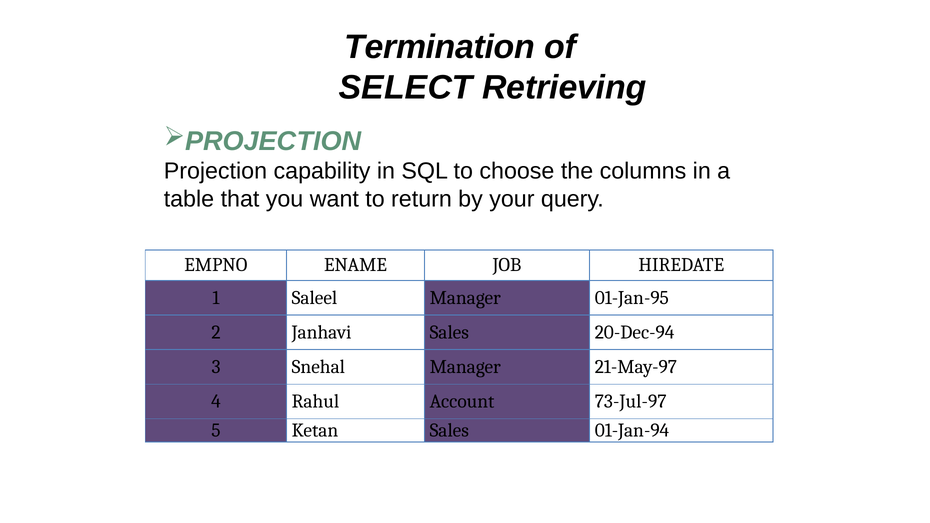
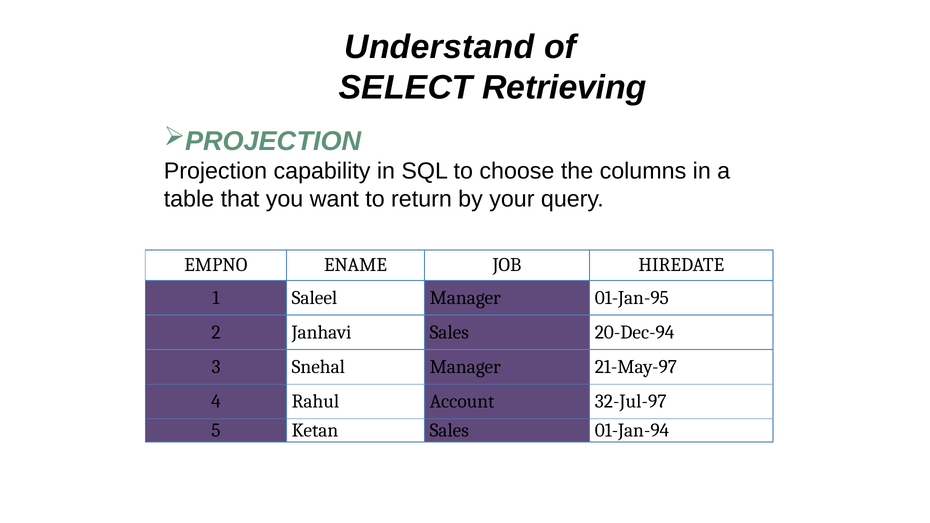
Termination: Termination -> Understand (439, 47)
73-Jul-97: 73-Jul-97 -> 32-Jul-97 (631, 401)
